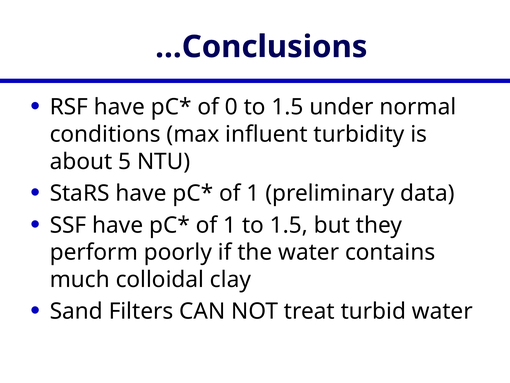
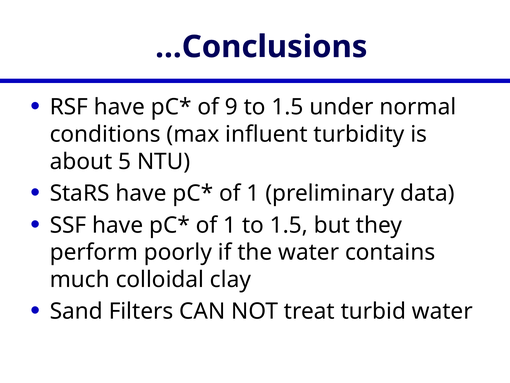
0: 0 -> 9 (231, 107)
